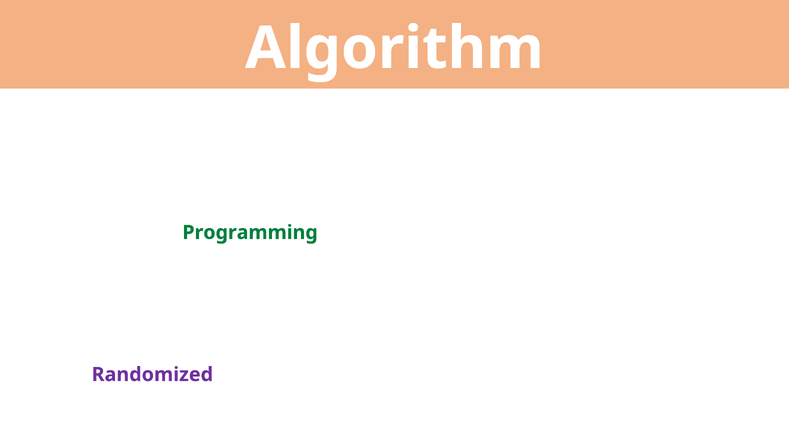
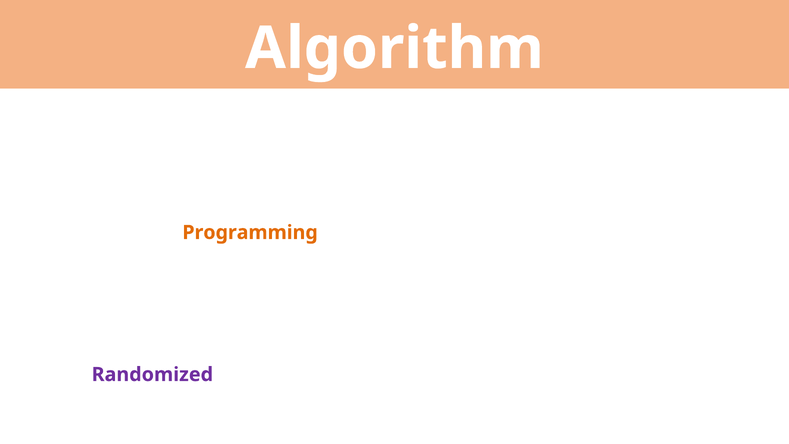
Programming colour: green -> orange (250, 232)
